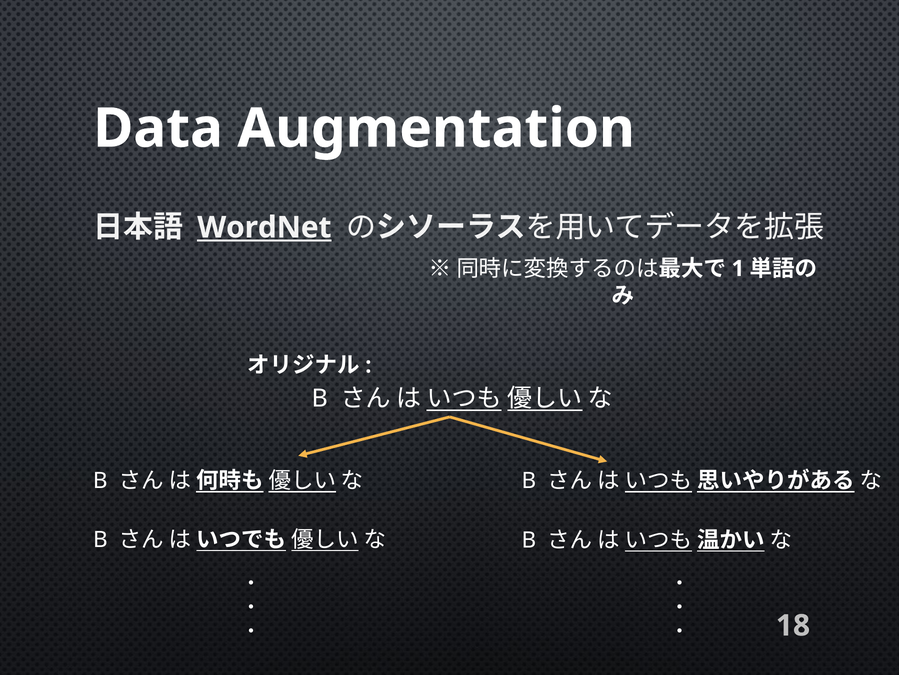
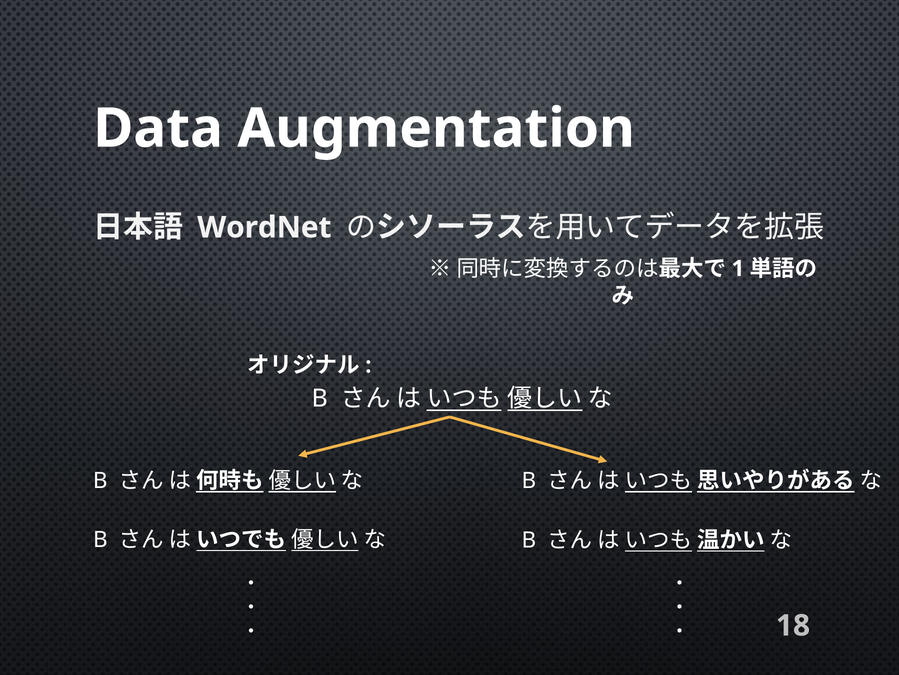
WordNet underline: present -> none (264, 227)
